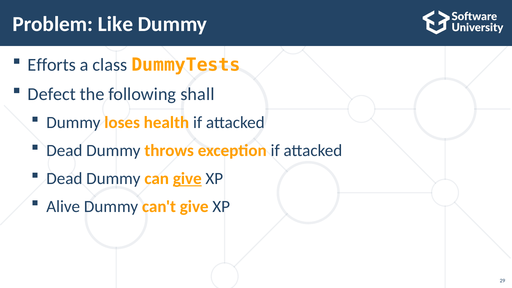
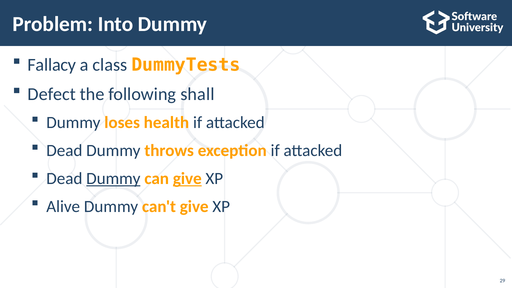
Like: Like -> Into (116, 24)
Efforts: Efforts -> Fallacy (52, 65)
Dummy underline: none -> present (113, 178)
